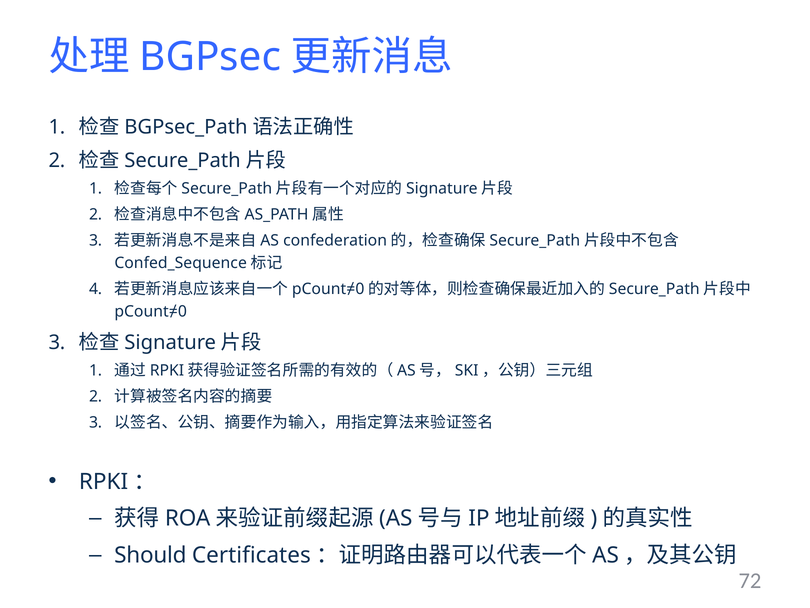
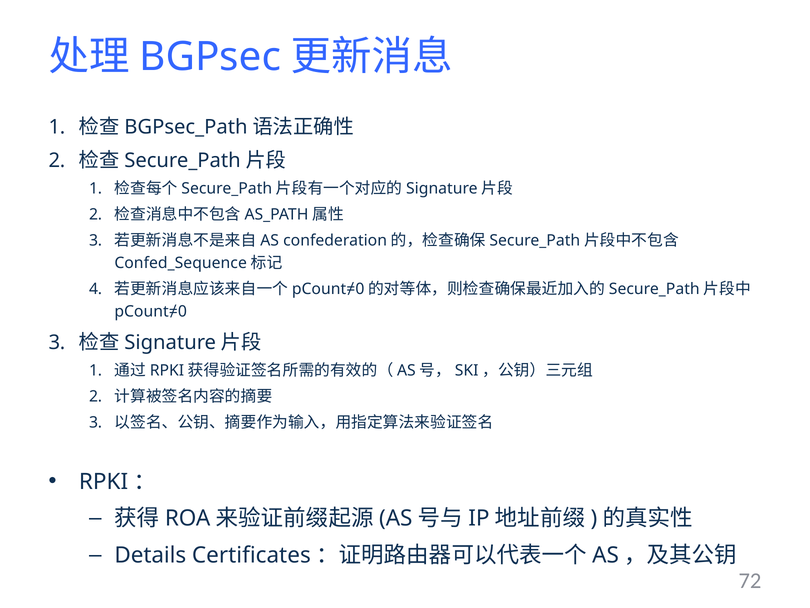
Should: Should -> Details (150, 555)
